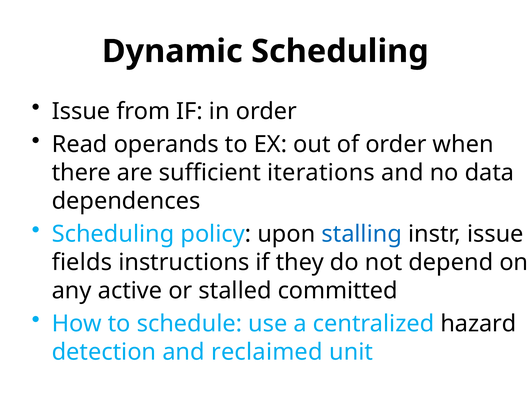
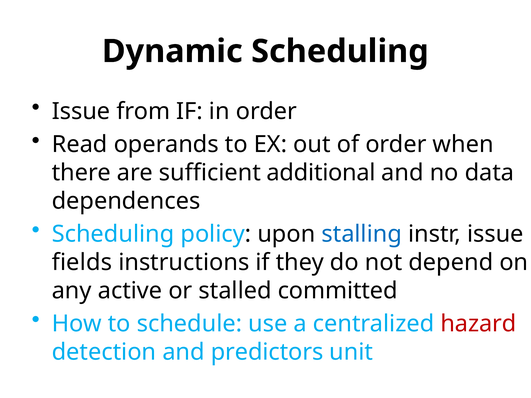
iterations: iterations -> additional (321, 173)
hazard colour: black -> red (478, 324)
reclaimed: reclaimed -> predictors (267, 352)
